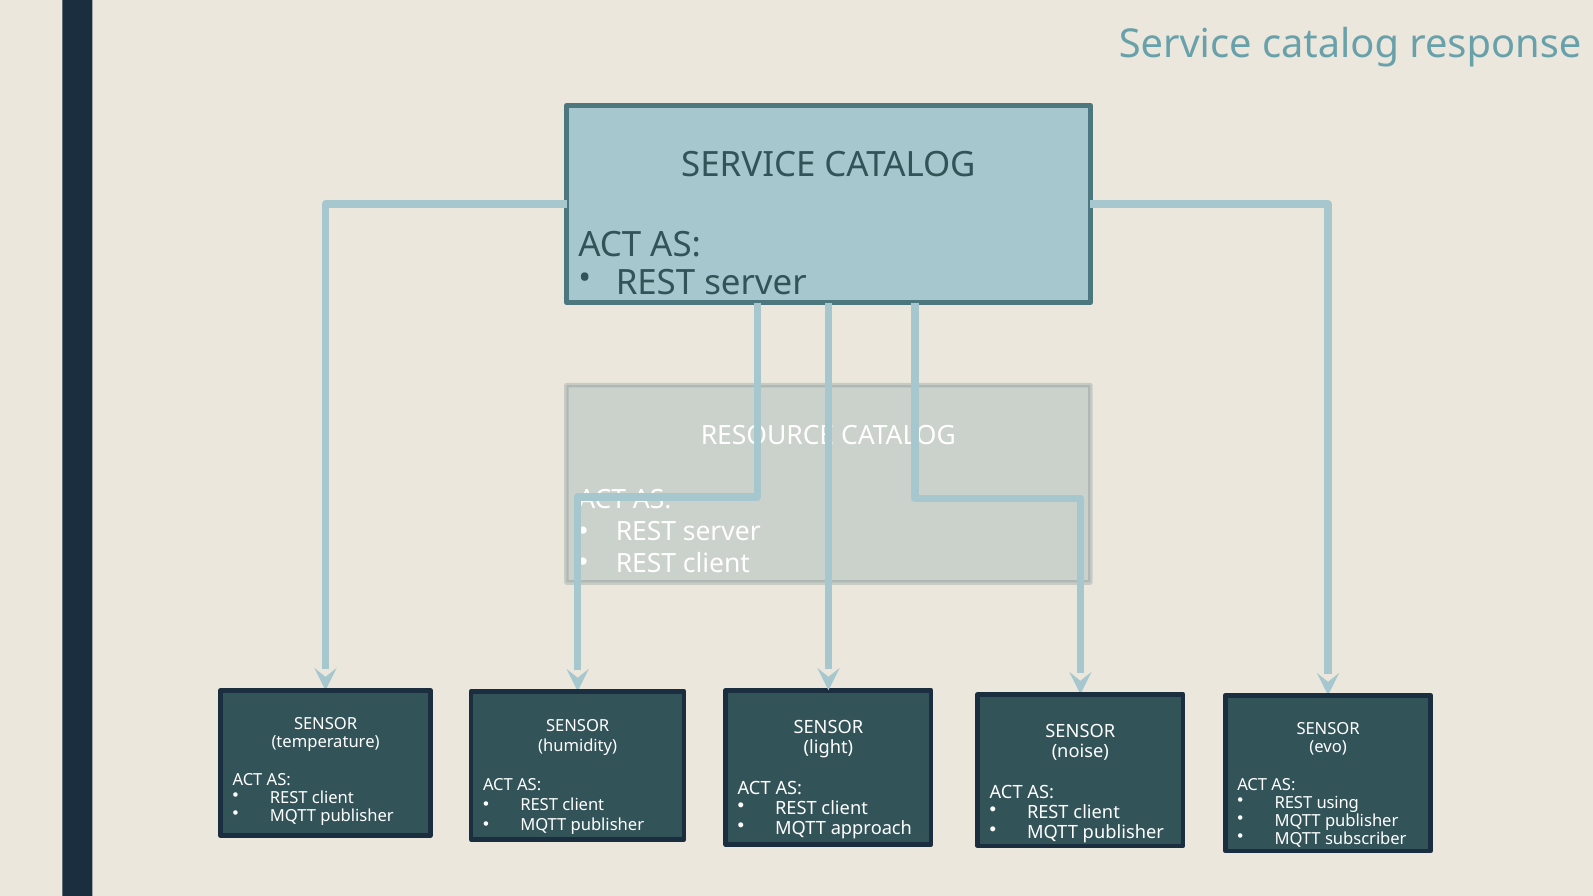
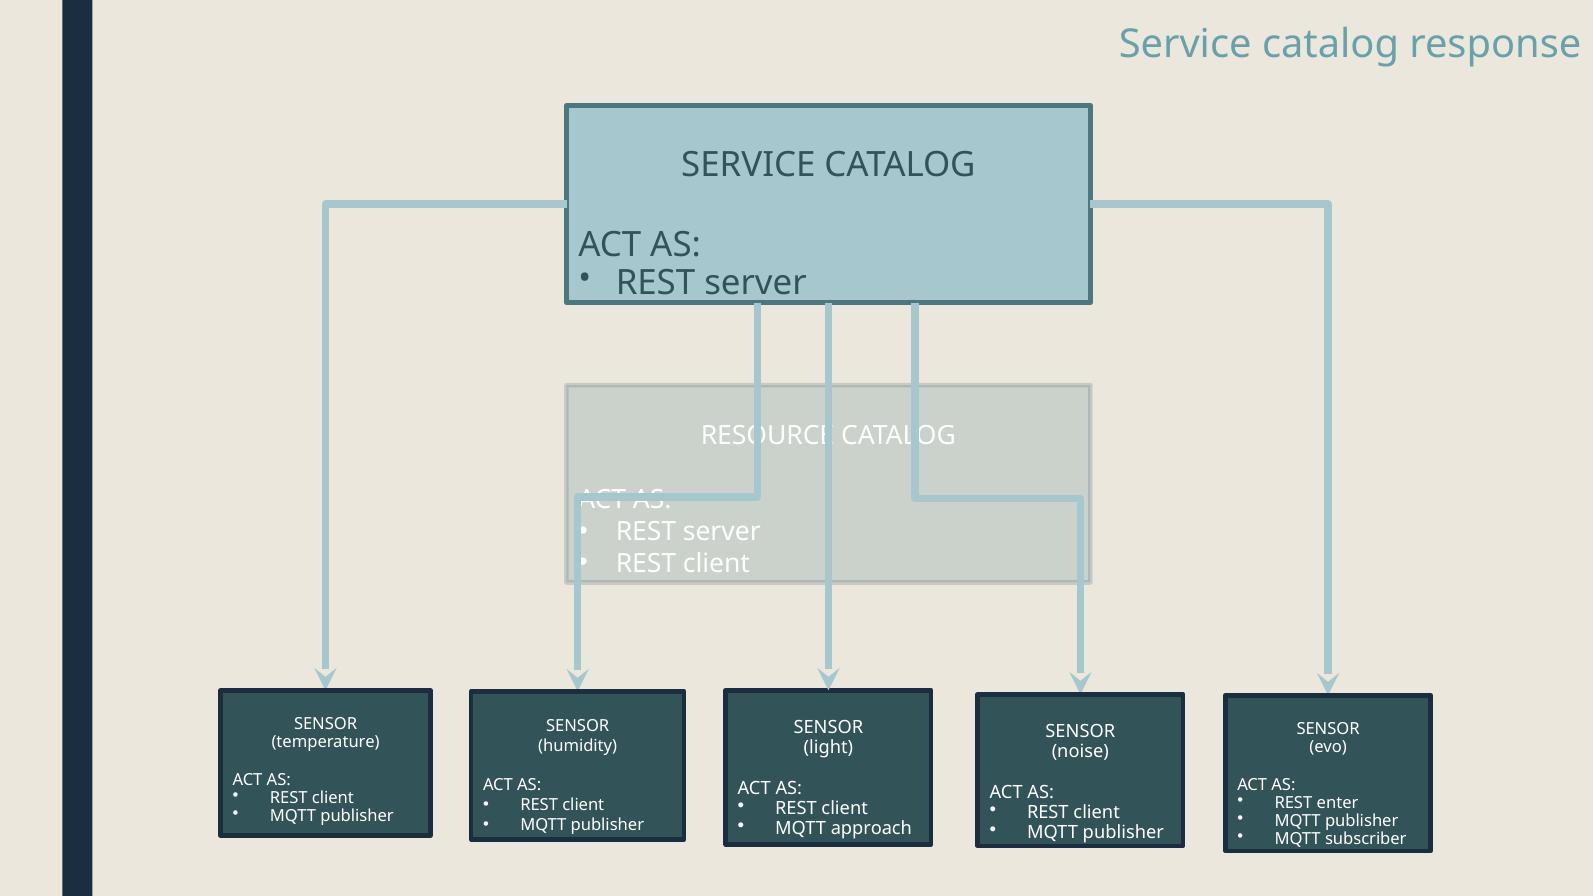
using: using -> enter (1338, 803)
